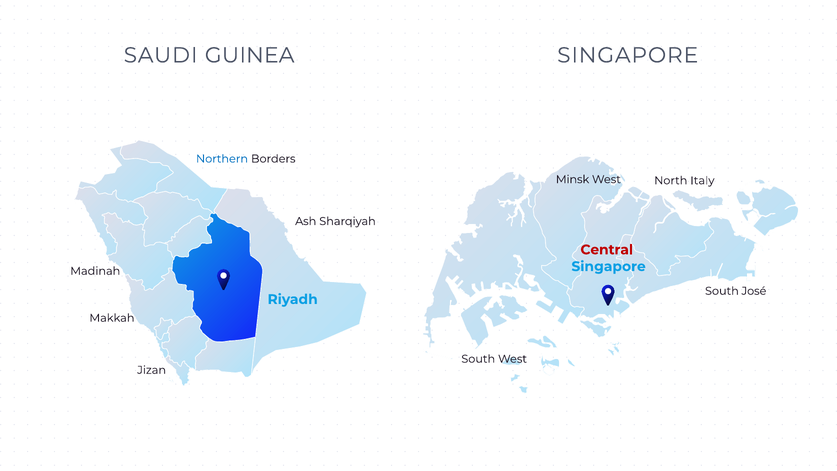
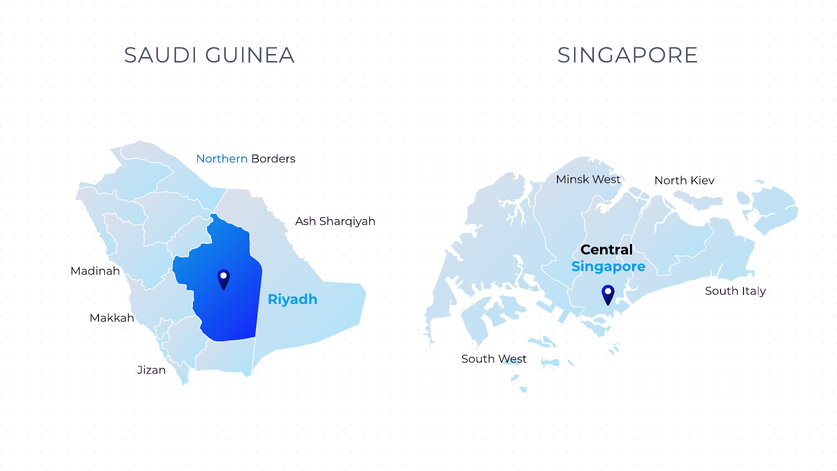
Italy: Italy -> Kiev (702, 180)
Central colour: red -> black (607, 250)
José: José -> Italy (754, 291)
